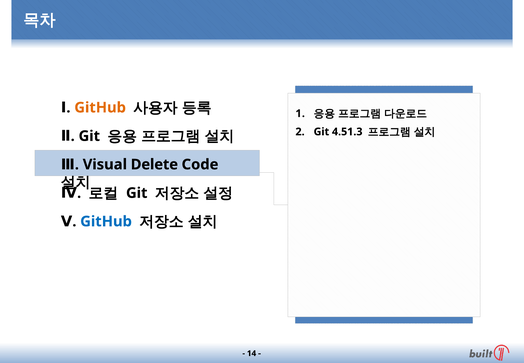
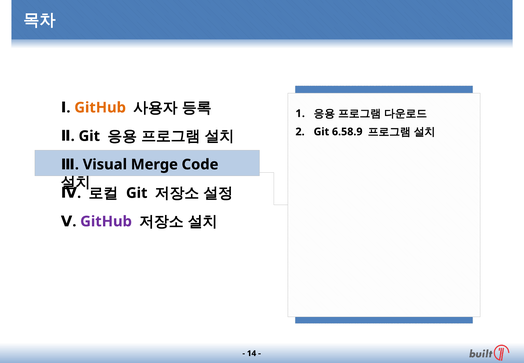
4.51.3: 4.51.3 -> 6.58.9 (347, 132)
Delete: Delete -> Merge (154, 164)
GitHub colour: blue -> purple (106, 221)
